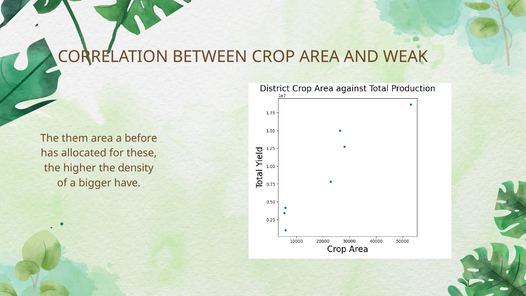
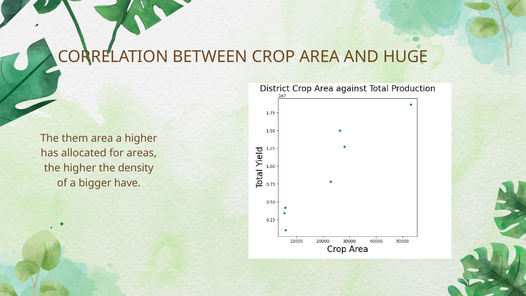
WEAK: WEAK -> HUGE (406, 57)
a before: before -> higher (141, 138)
these: these -> areas (142, 153)
